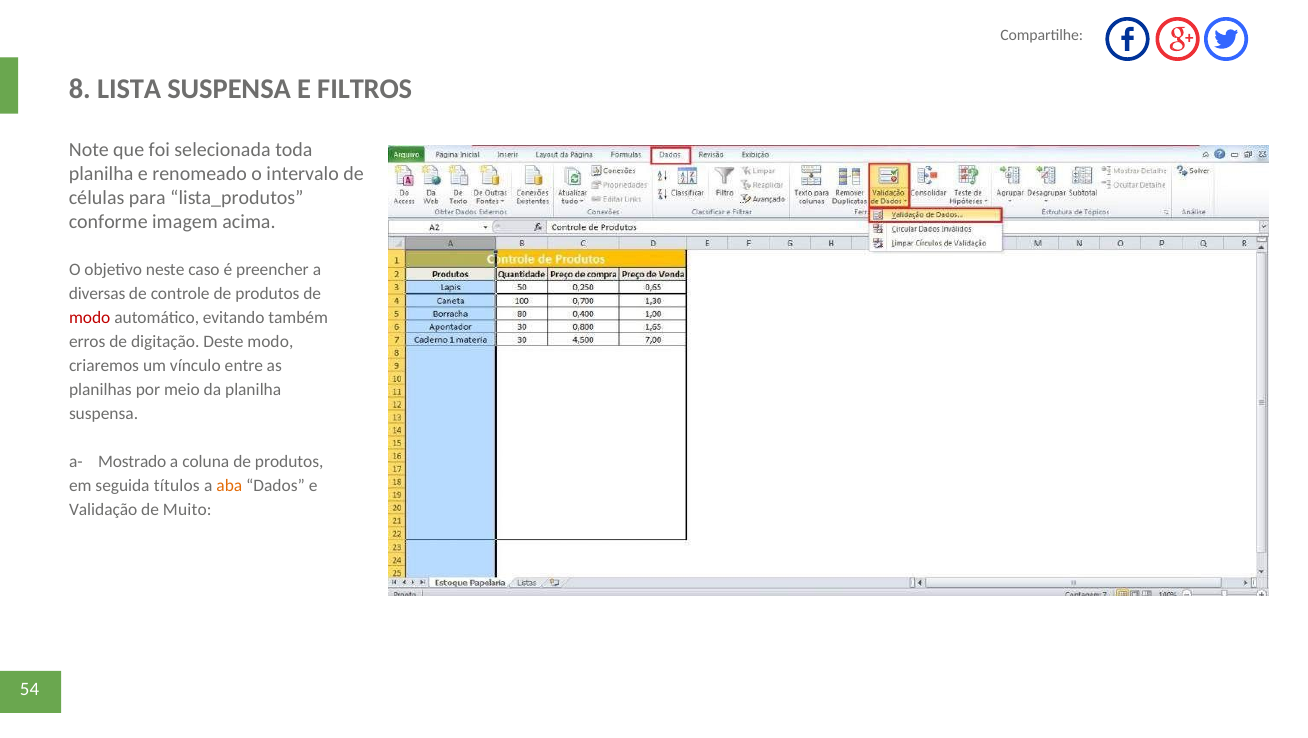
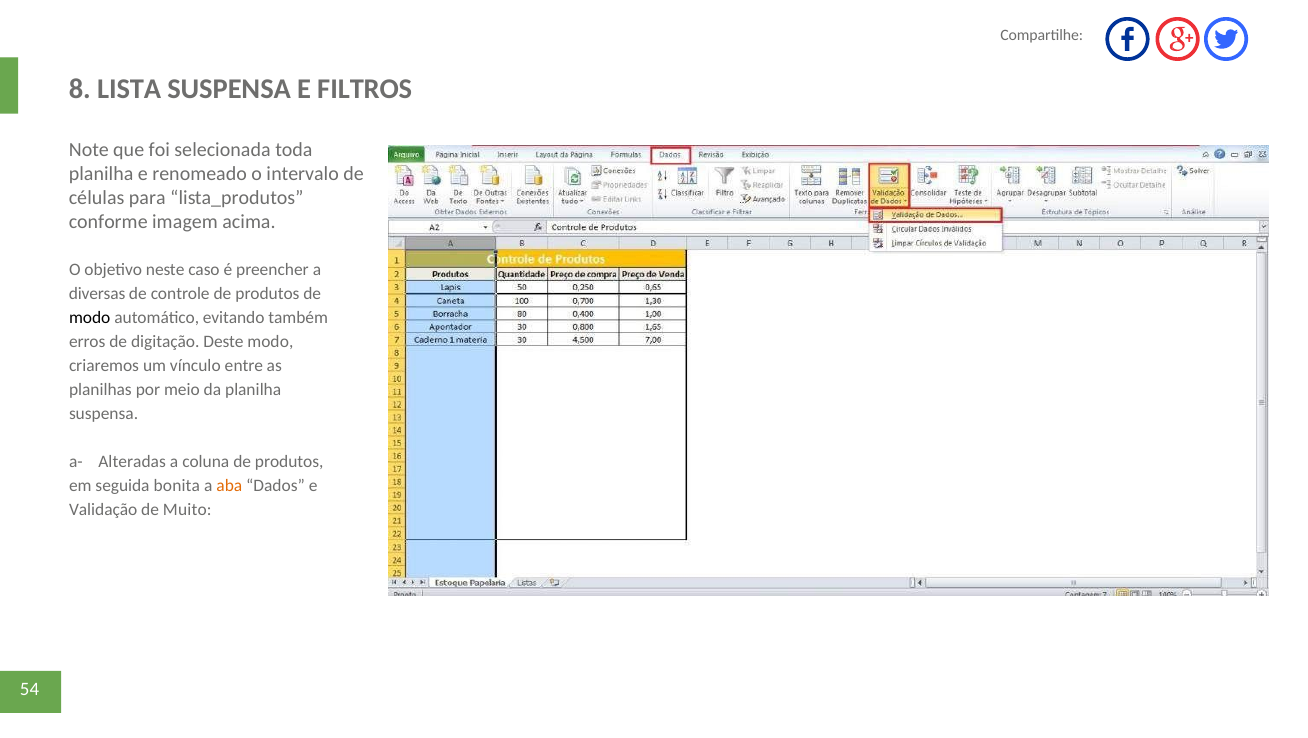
modo colour: red -> black (90, 317)
Mostrado: Mostrado -> Alteradas (132, 461)
títulos: títulos -> bonita (177, 485)
